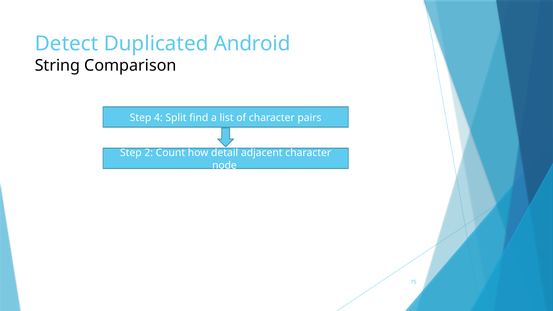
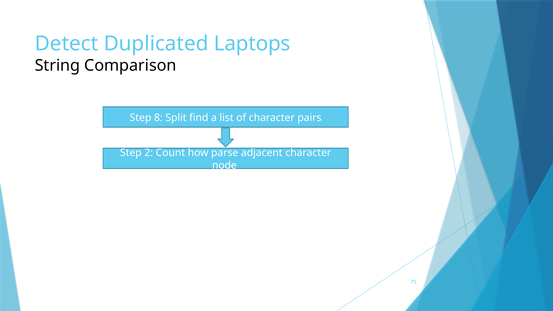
Android: Android -> Laptops (252, 44)
4: 4 -> 8 (158, 118)
detail: detail -> parse (225, 153)
